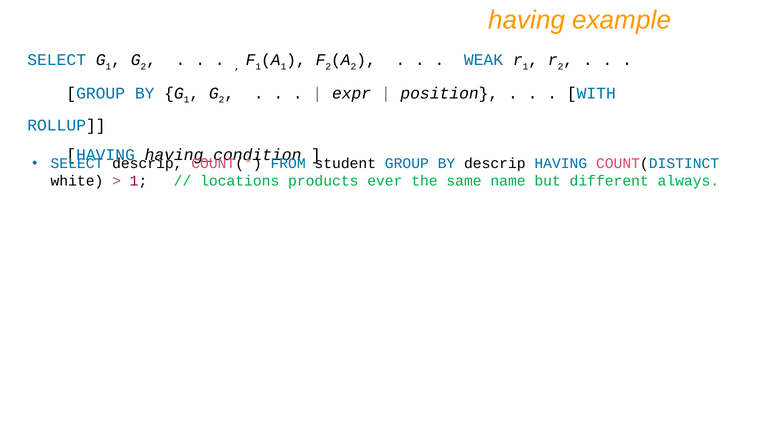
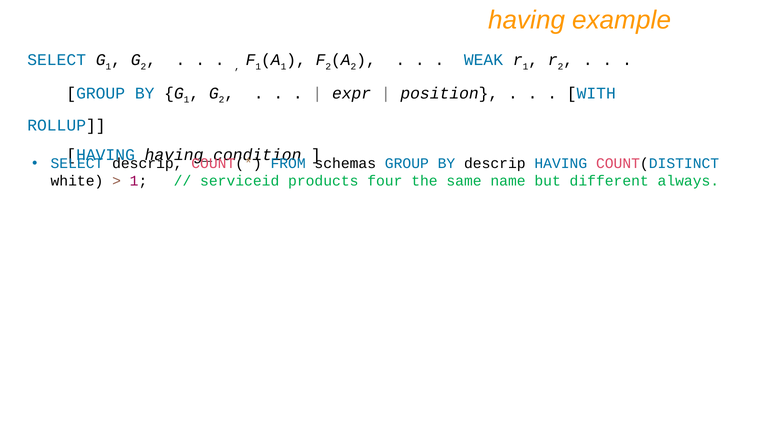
student: student -> schemas (345, 163)
locations: locations -> serviceid (240, 181)
ever: ever -> four (385, 181)
